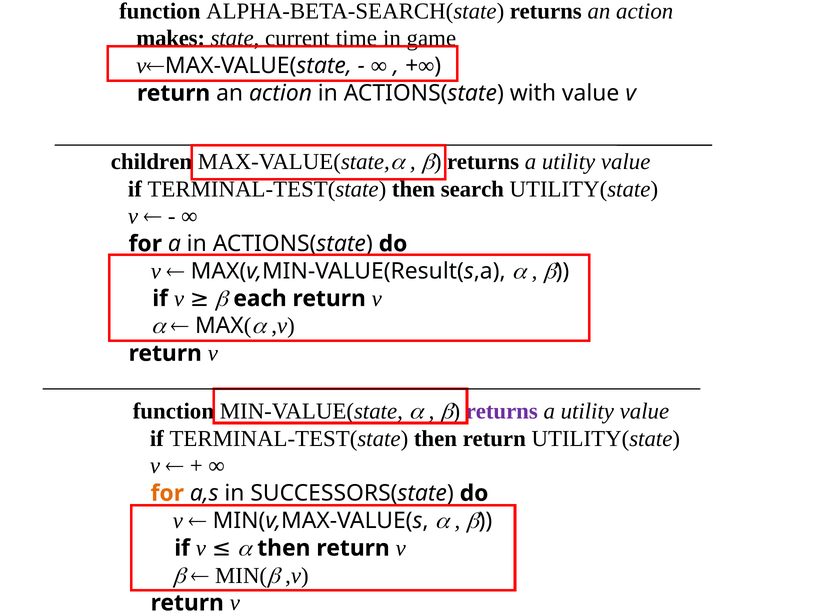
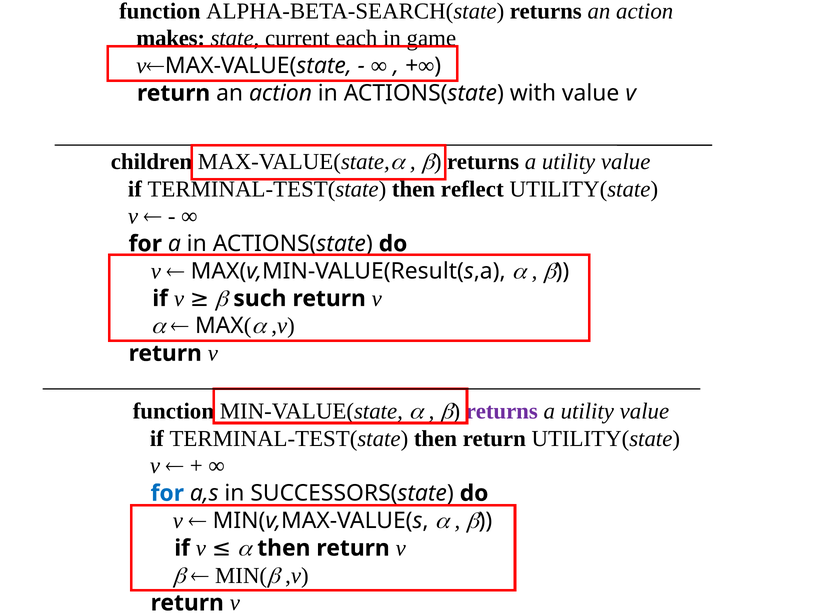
time: time -> each (356, 38)
search: search -> reflect (472, 189)
each: each -> such (260, 299)
for colour: orange -> blue (167, 494)
